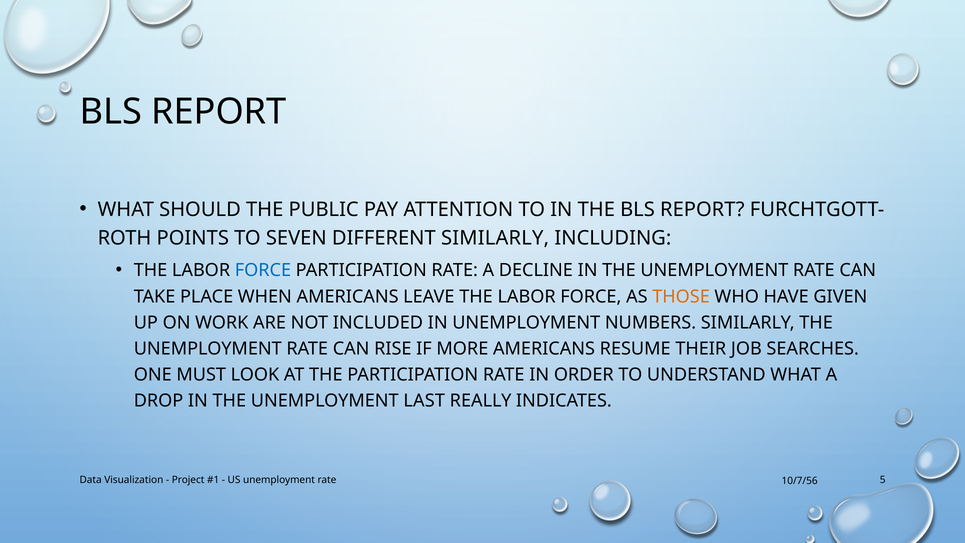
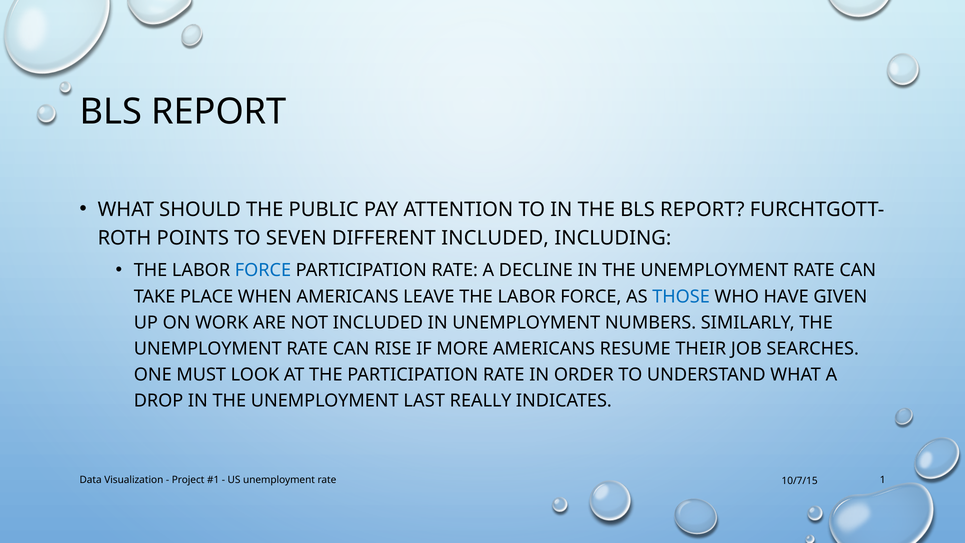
DIFFERENT SIMILARLY: SIMILARLY -> INCLUDED (495, 238)
THOSE colour: orange -> blue (681, 296)
5: 5 -> 1 (883, 480)
10/7/56: 10/7/56 -> 10/7/15 (800, 481)
